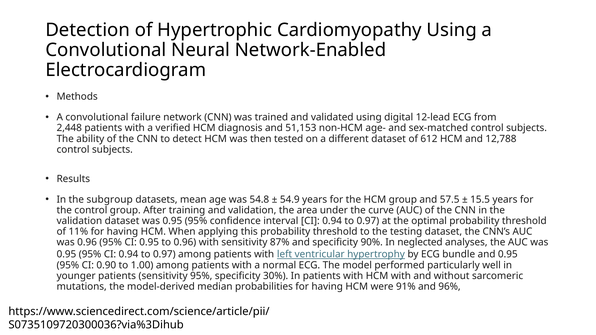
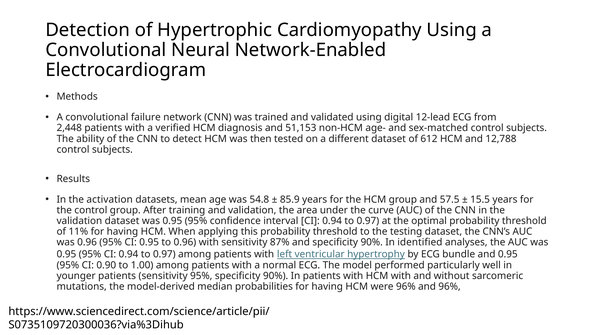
subgroup: subgroup -> activation (110, 200)
54.9: 54.9 -> 85.9 (290, 200)
neglected: neglected -> identified (420, 242)
95% specificity 30%: 30% -> 90% (276, 276)
were 91%: 91% -> 96% (406, 287)
